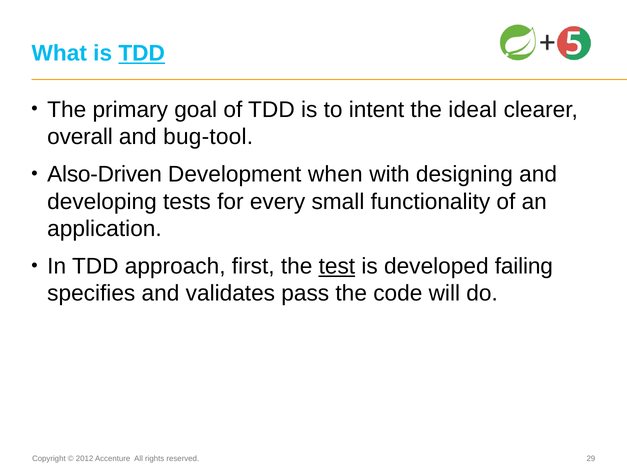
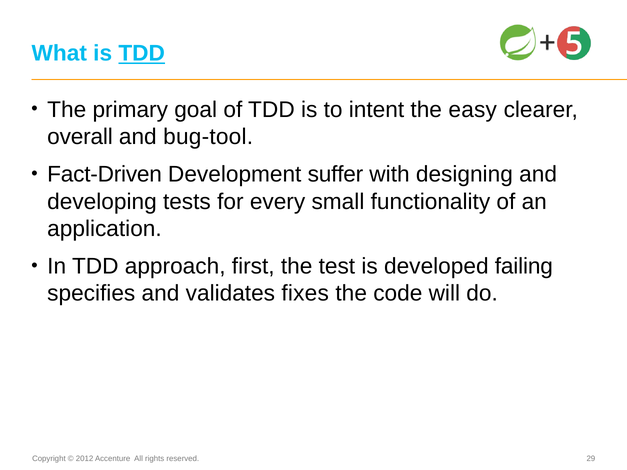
ideal: ideal -> easy (473, 110)
Also-Driven: Also-Driven -> Fact-Driven (105, 175)
when: when -> suffer (335, 175)
test underline: present -> none (337, 267)
pass: pass -> fixes (305, 294)
